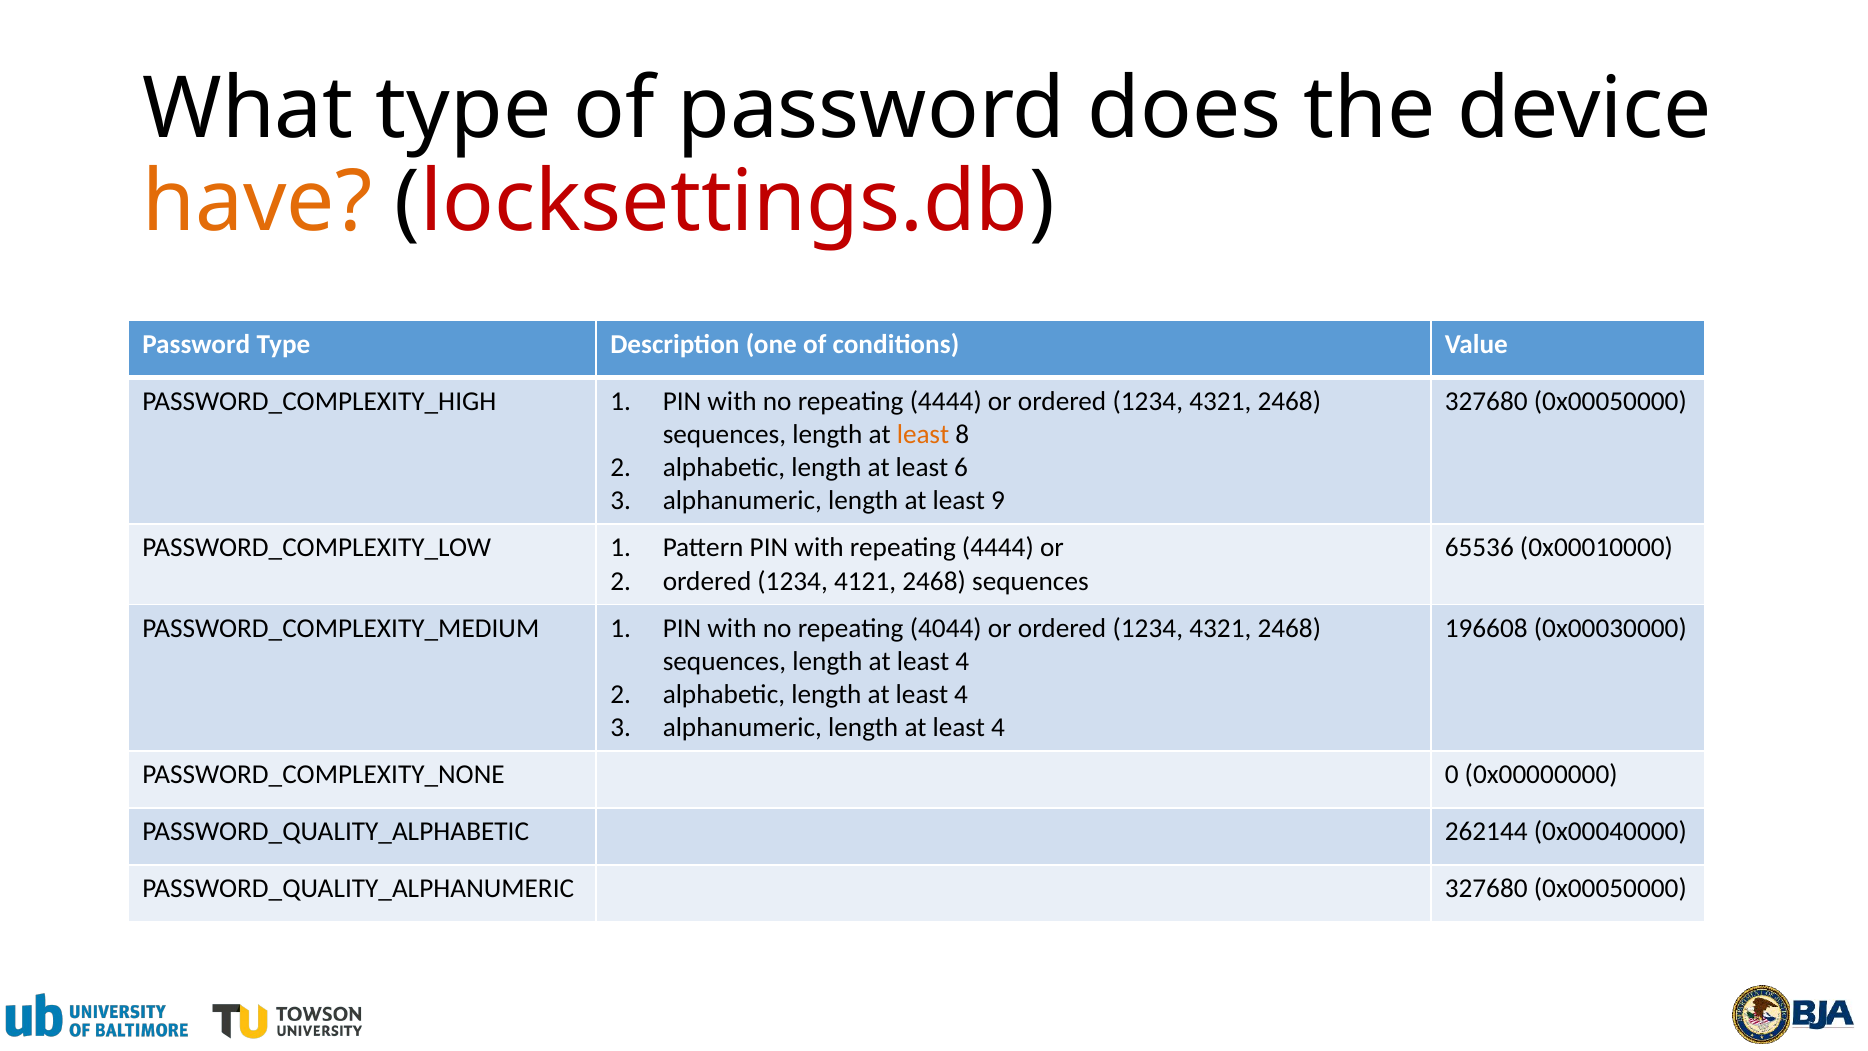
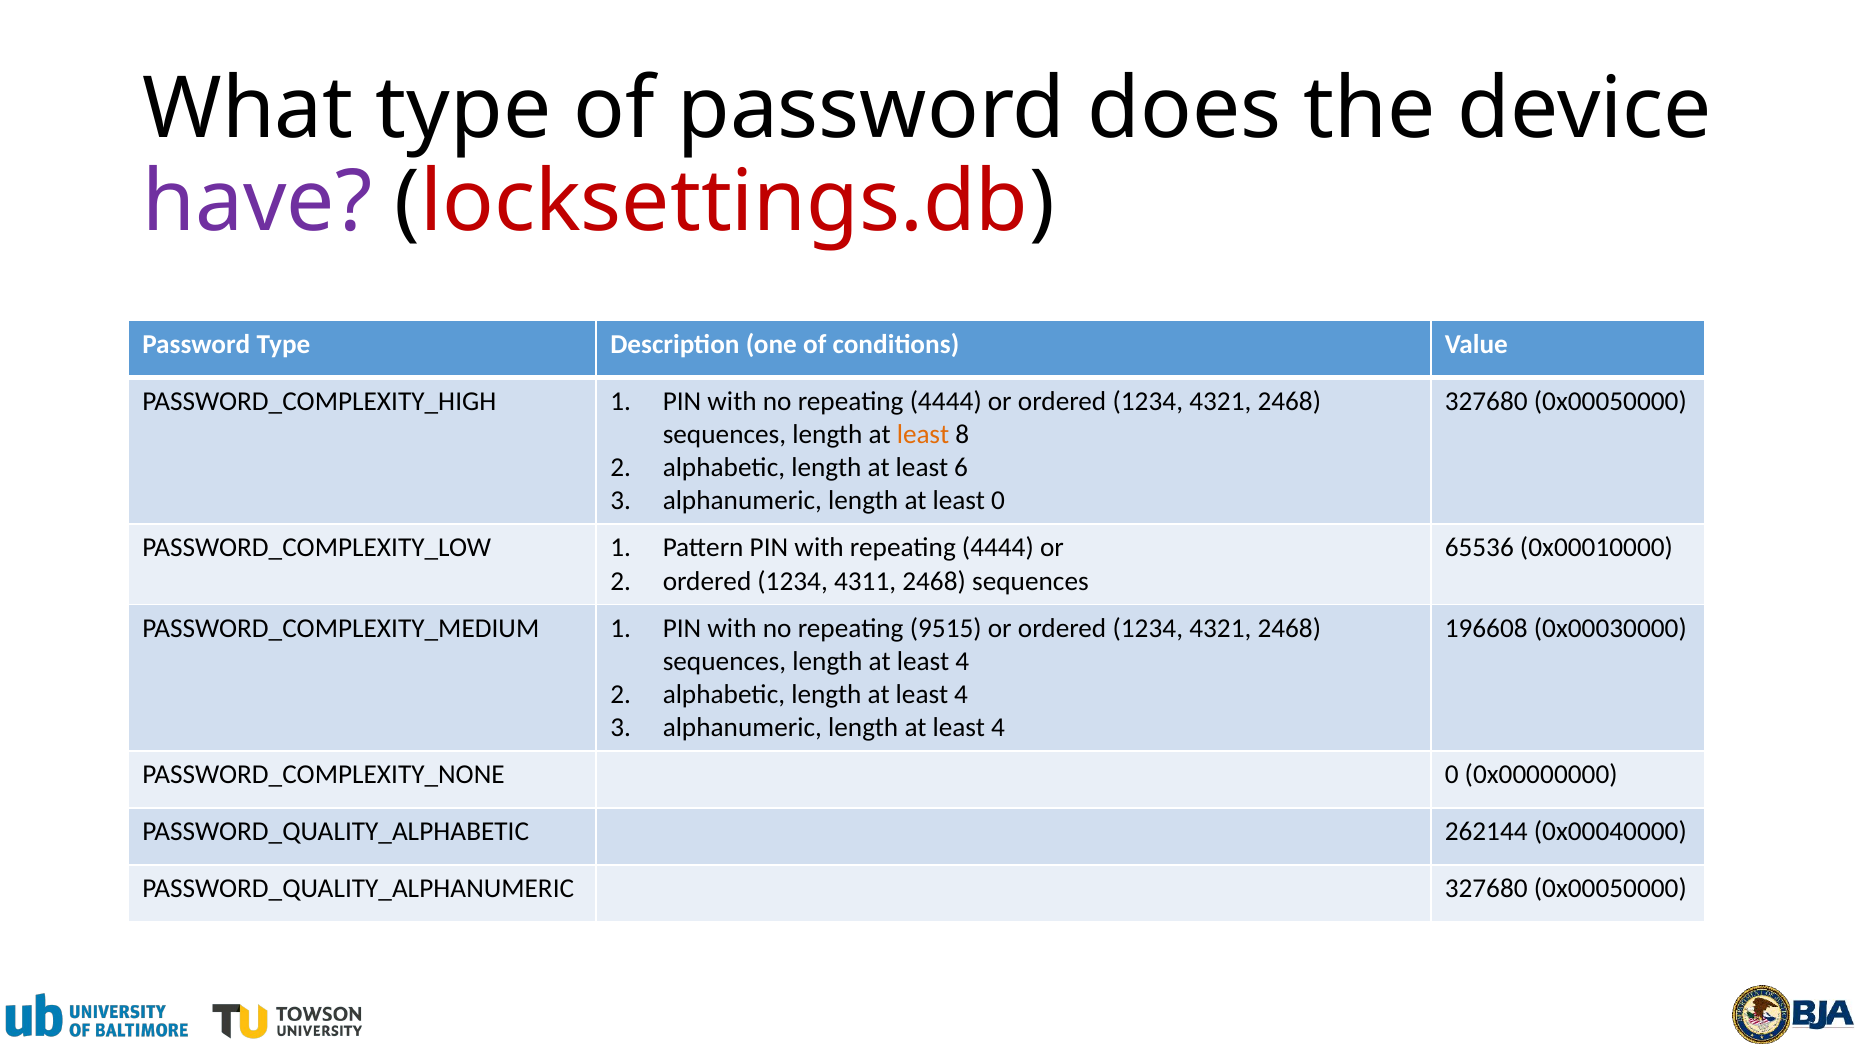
have colour: orange -> purple (257, 202)
least 9: 9 -> 0 (998, 501)
4121: 4121 -> 4311 (865, 581)
4044: 4044 -> 9515 (946, 628)
